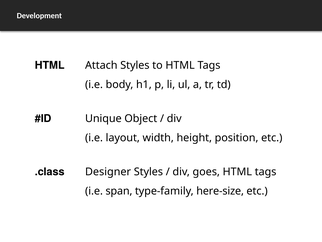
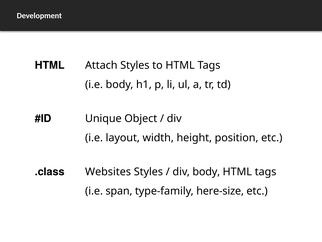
Designer: Designer -> Websites (108, 171)
div goes: goes -> body (206, 171)
